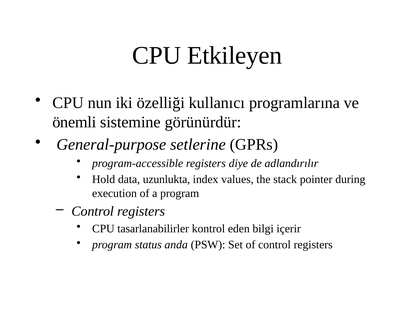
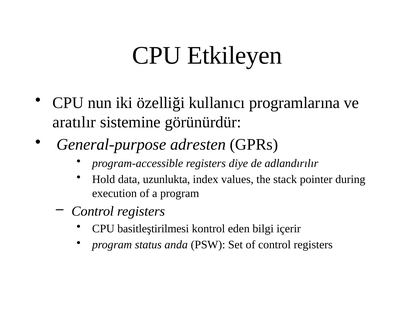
önemli: önemli -> aratılır (74, 122)
setlerine: setlerine -> adresten (198, 144)
tasarlanabilirler: tasarlanabilirler -> basitleştirilmesi (153, 228)
